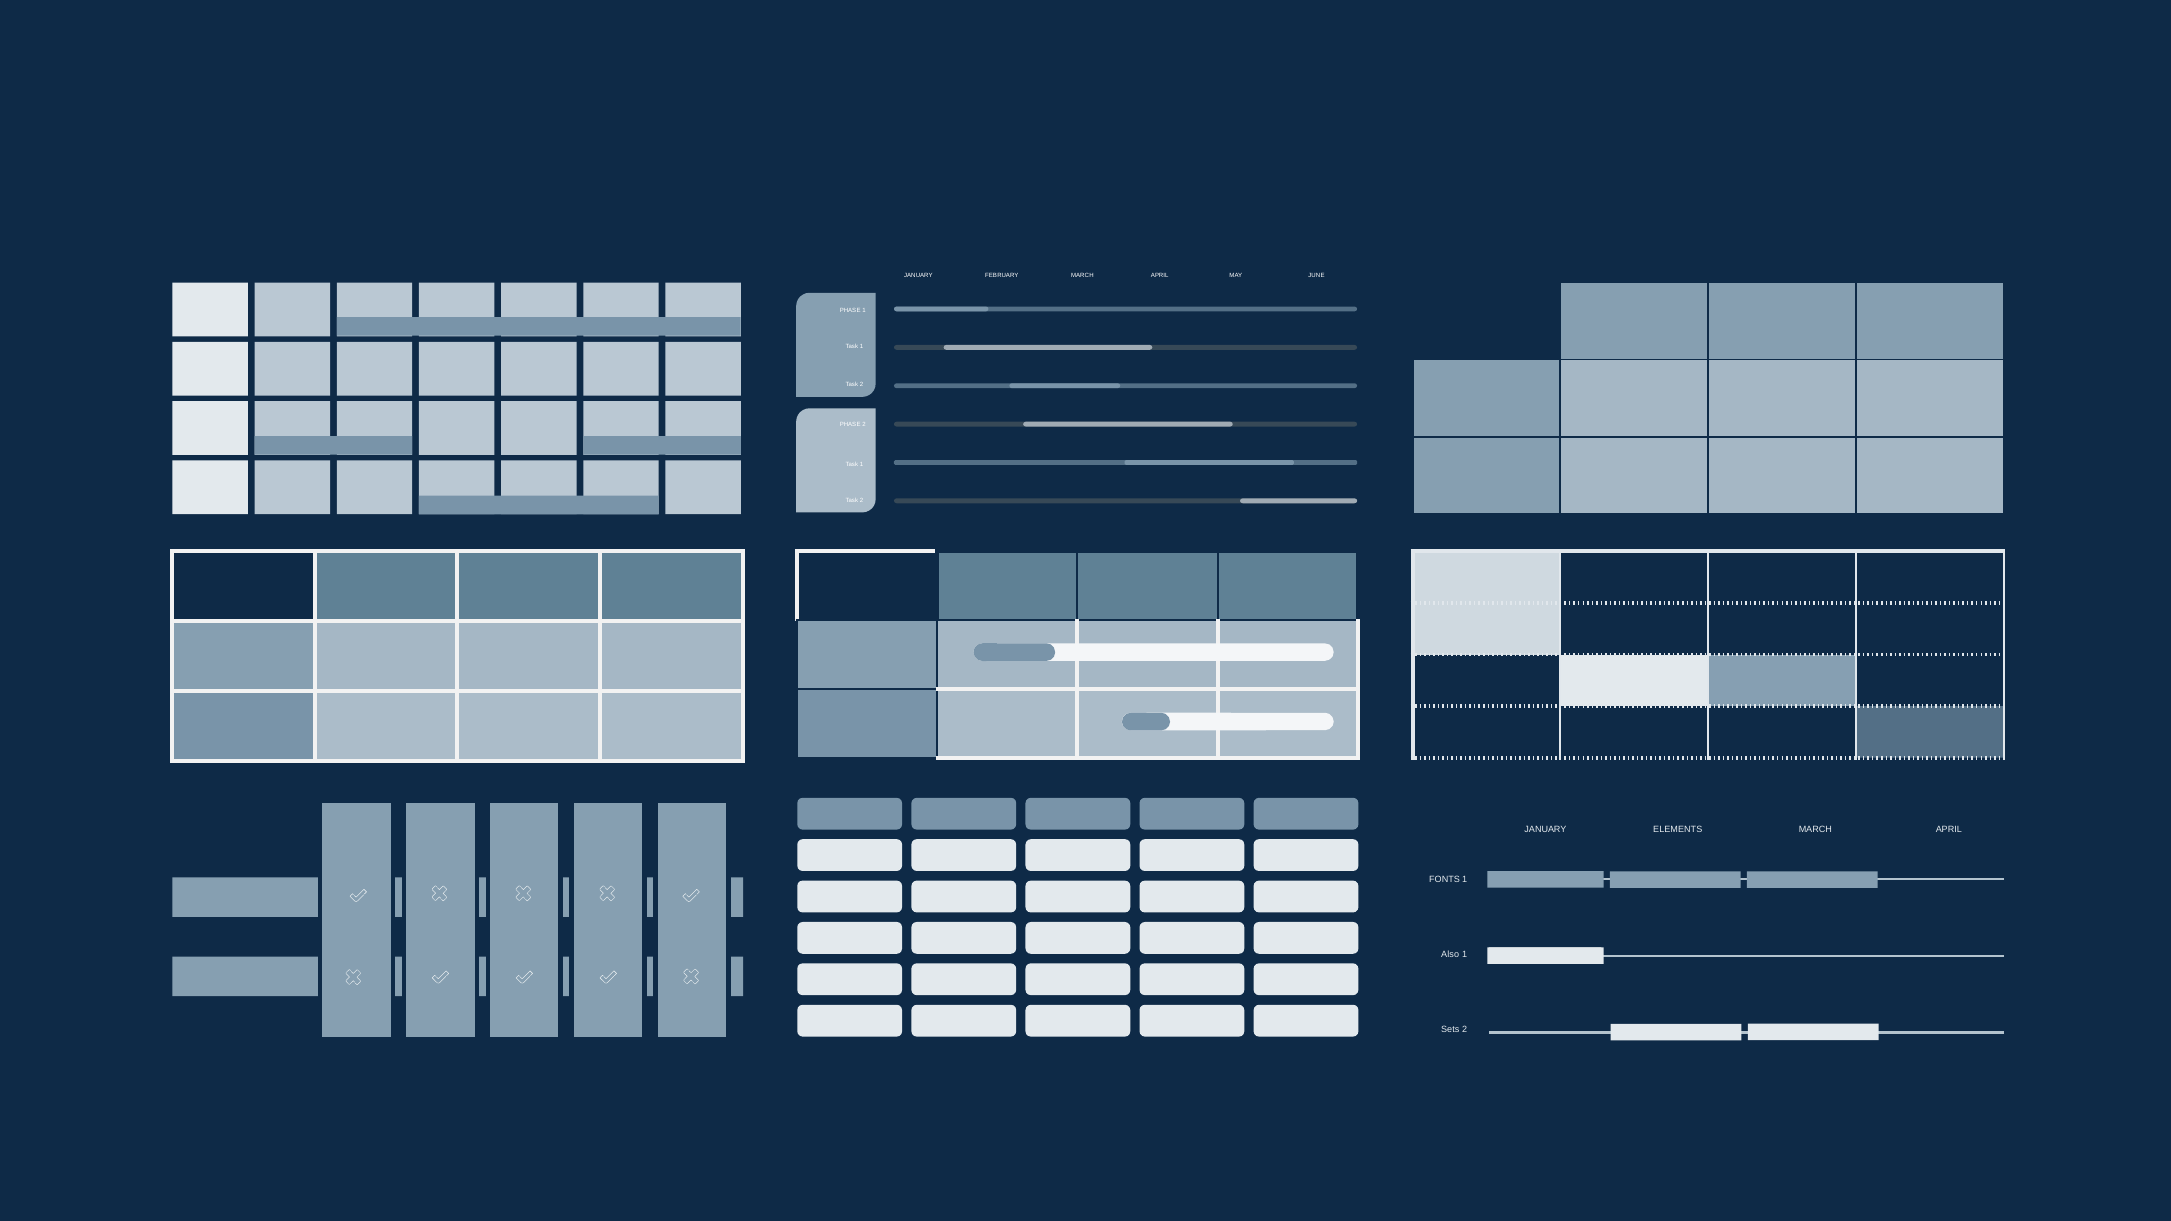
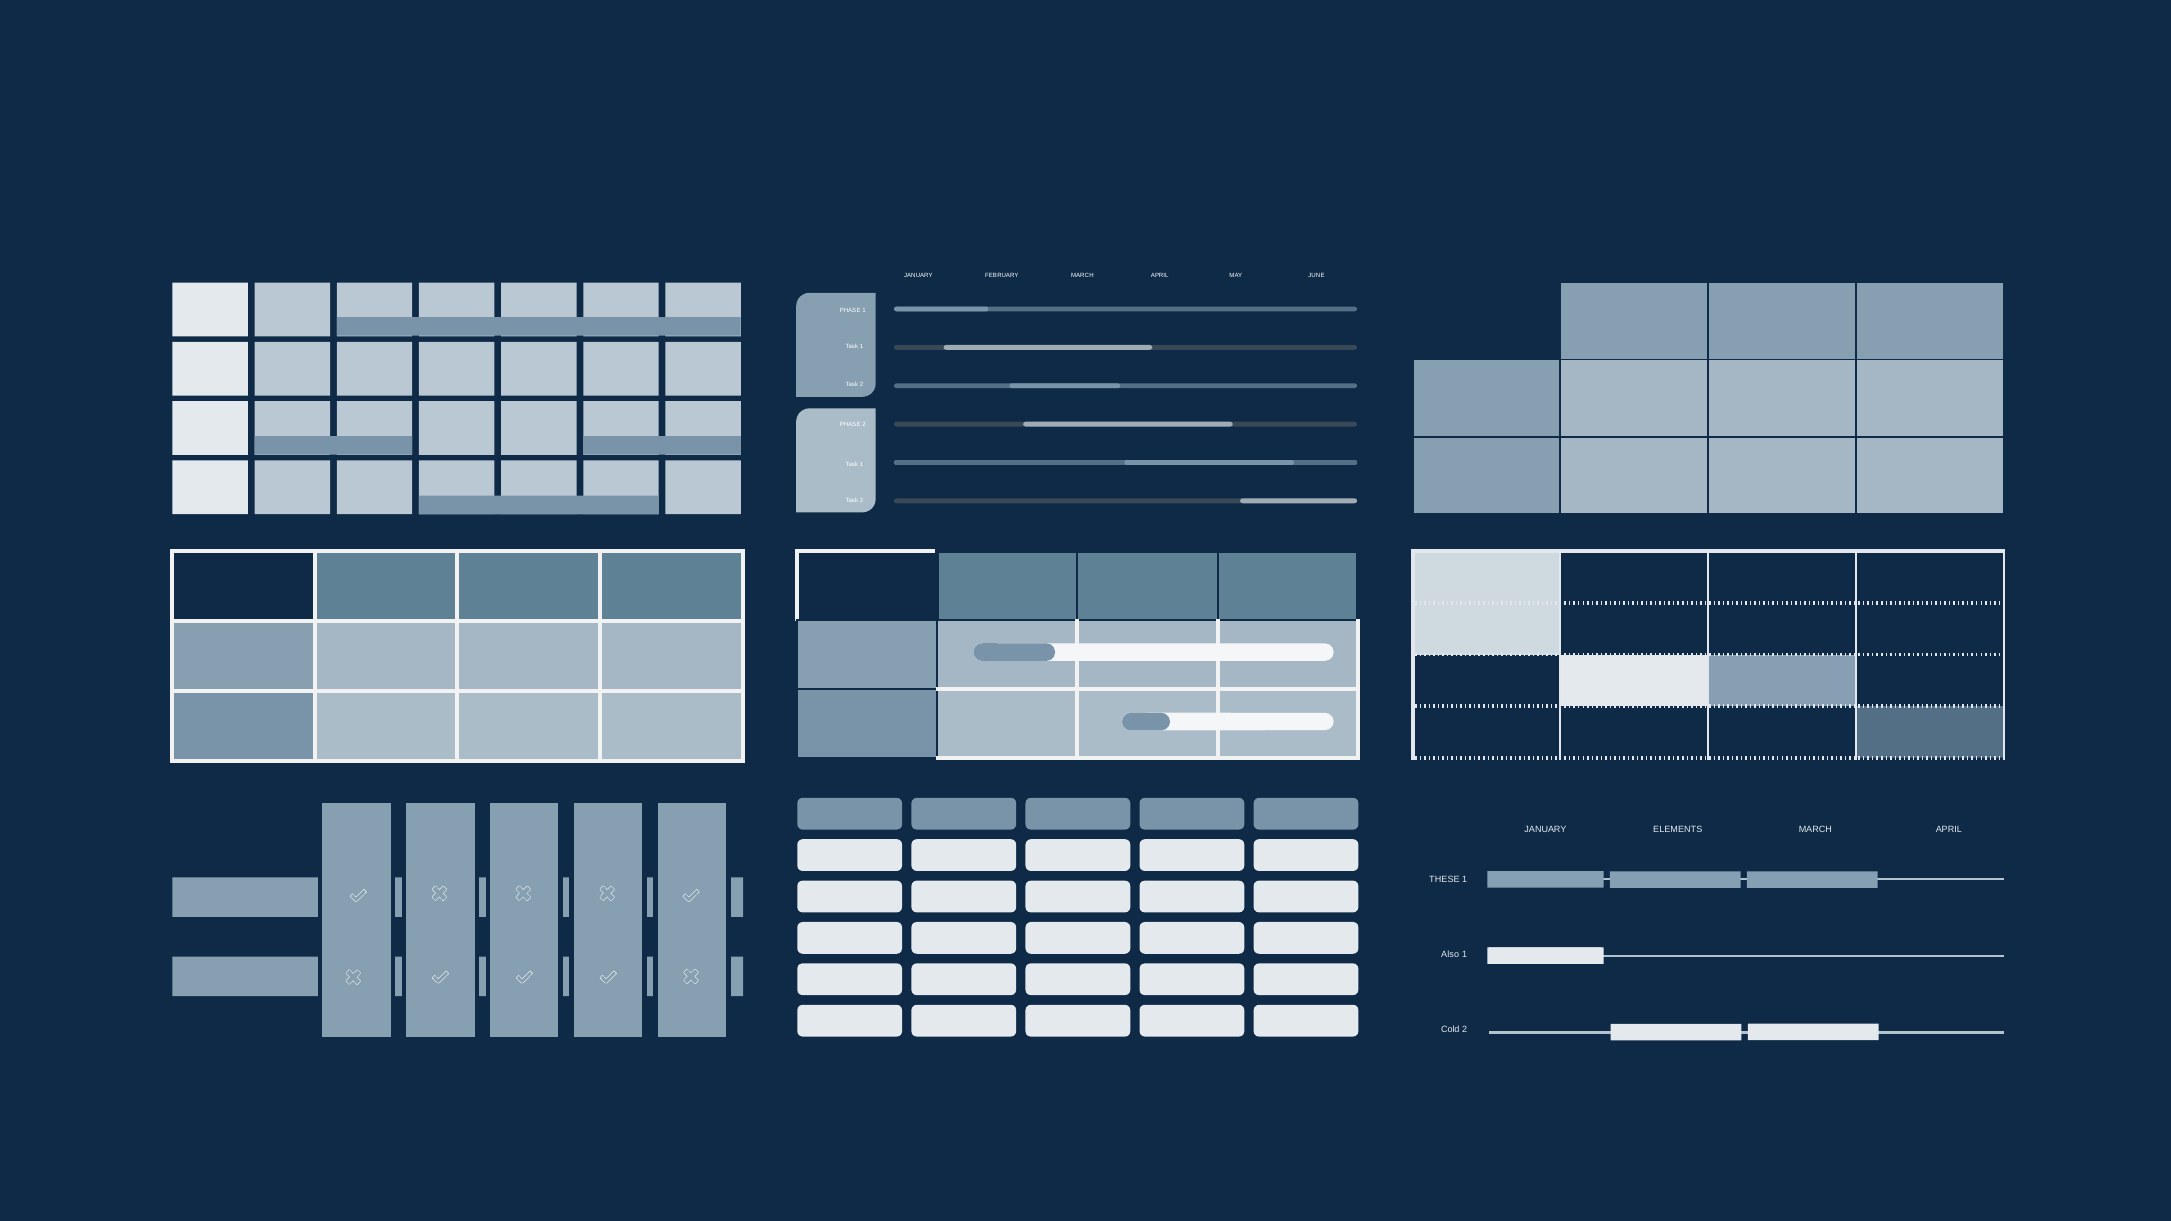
FONTS: FONTS -> THESE (1444, 880)
Sets: Sets -> Cold (1450, 1030)
